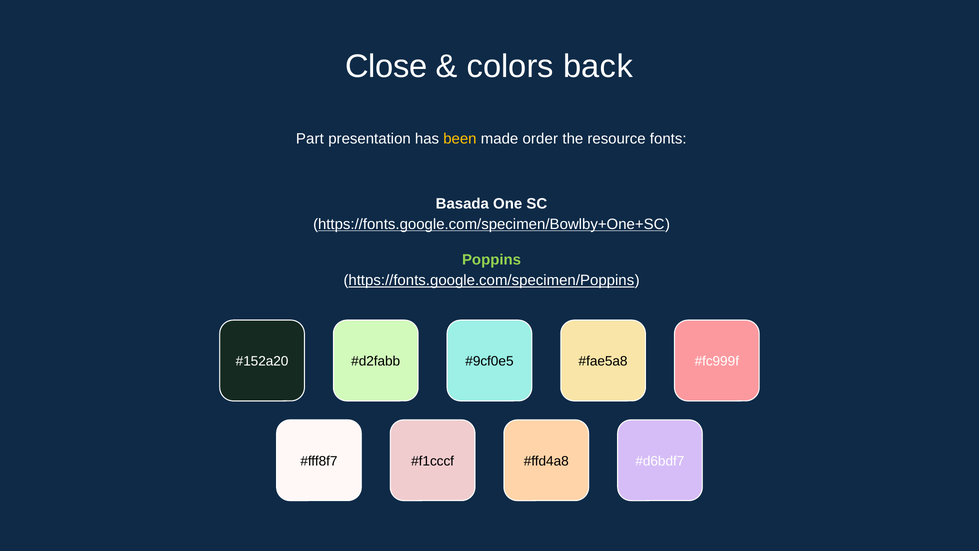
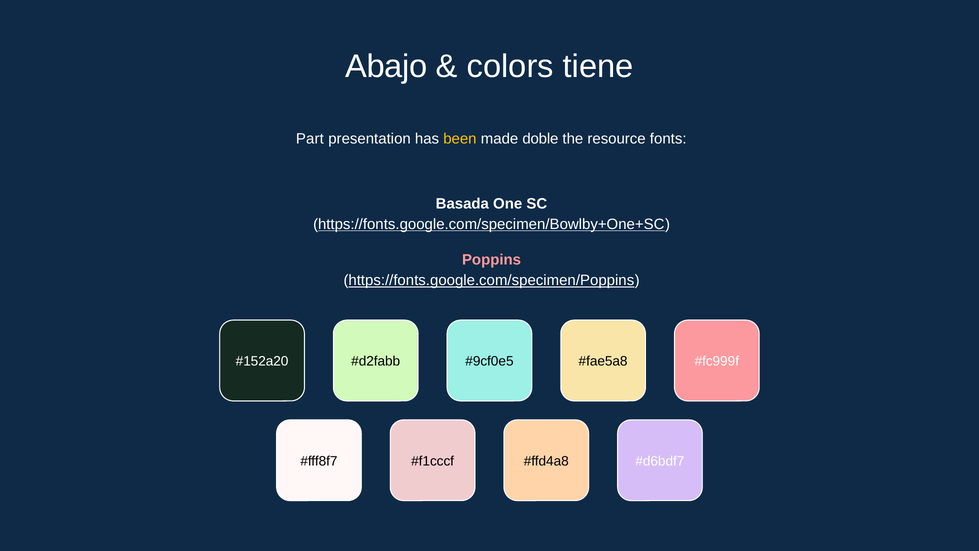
Close: Close -> Abajo (386, 66)
back: back -> tiene (598, 66)
order: order -> doble (540, 139)
Poppins colour: light green -> pink (492, 260)
